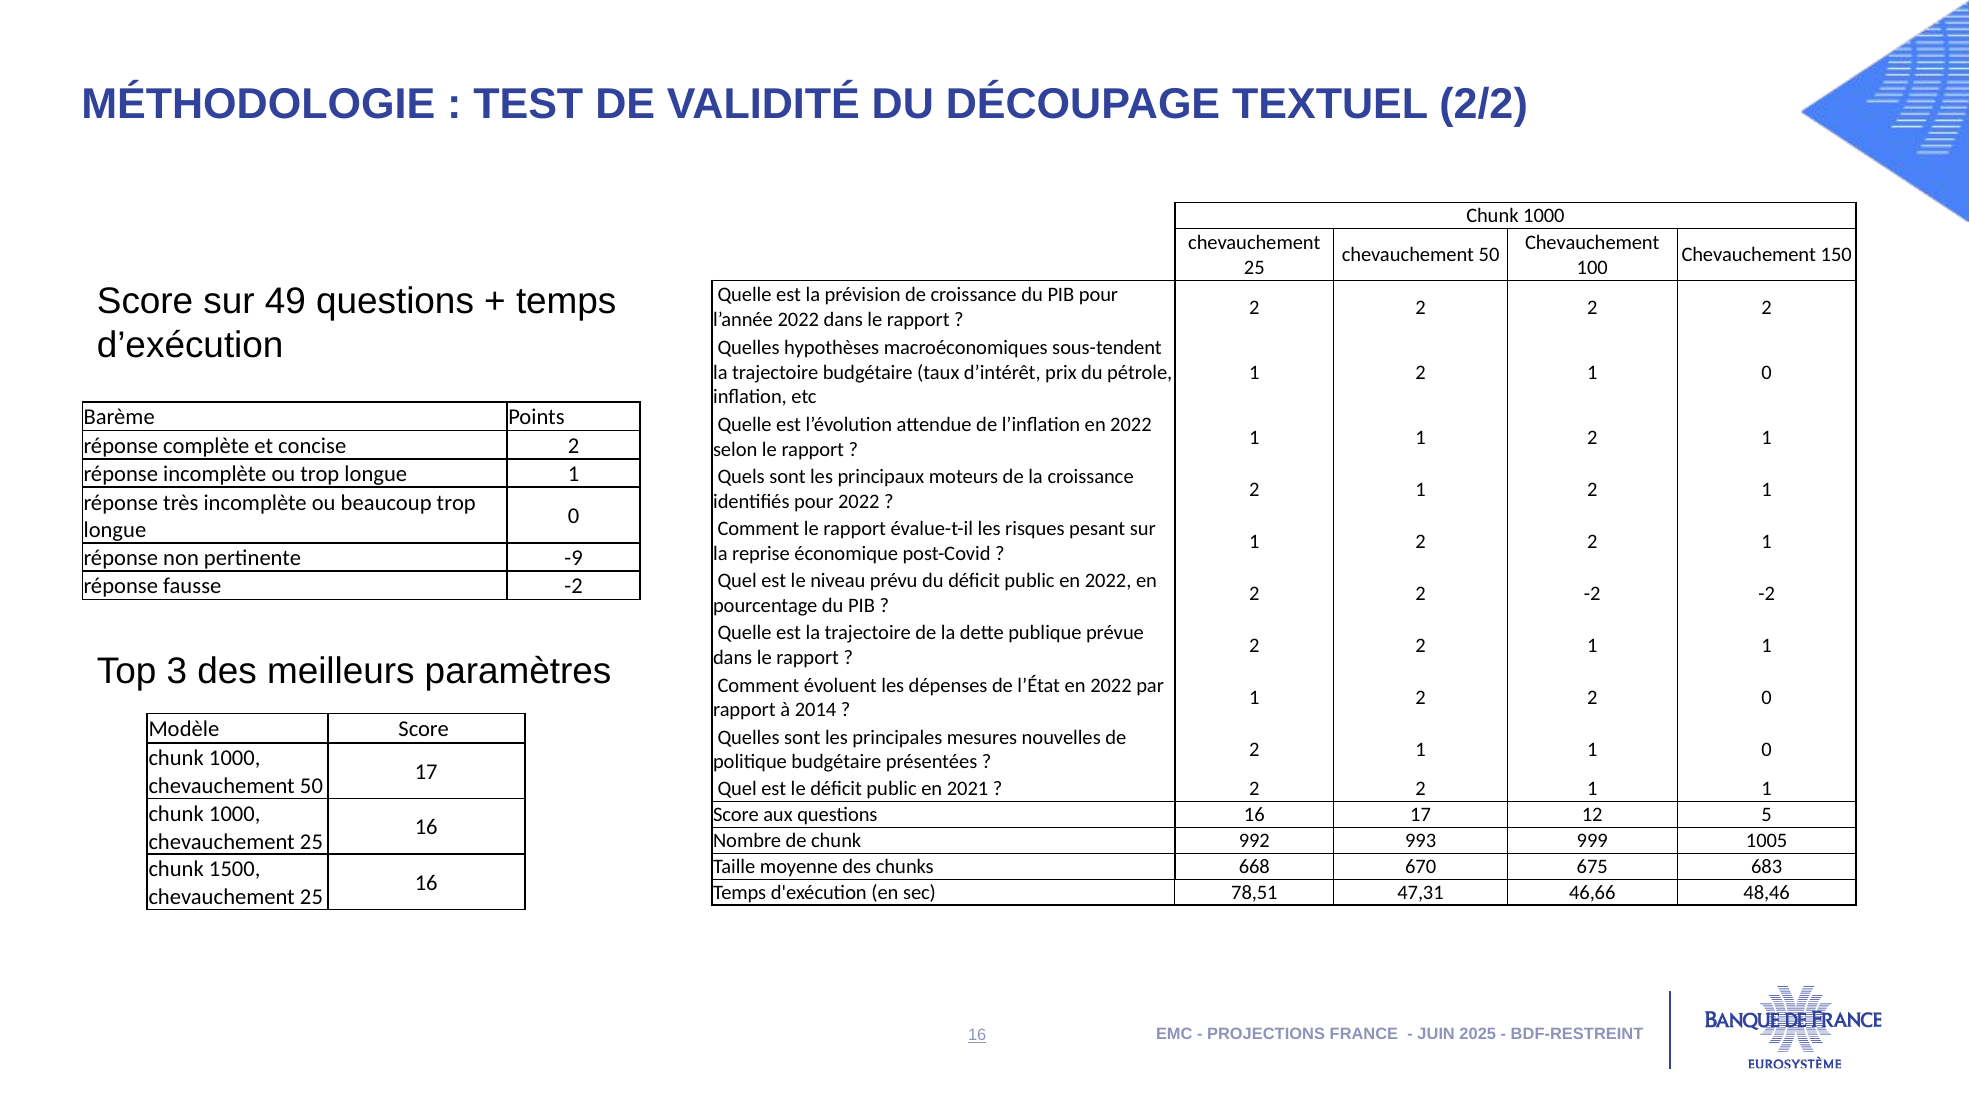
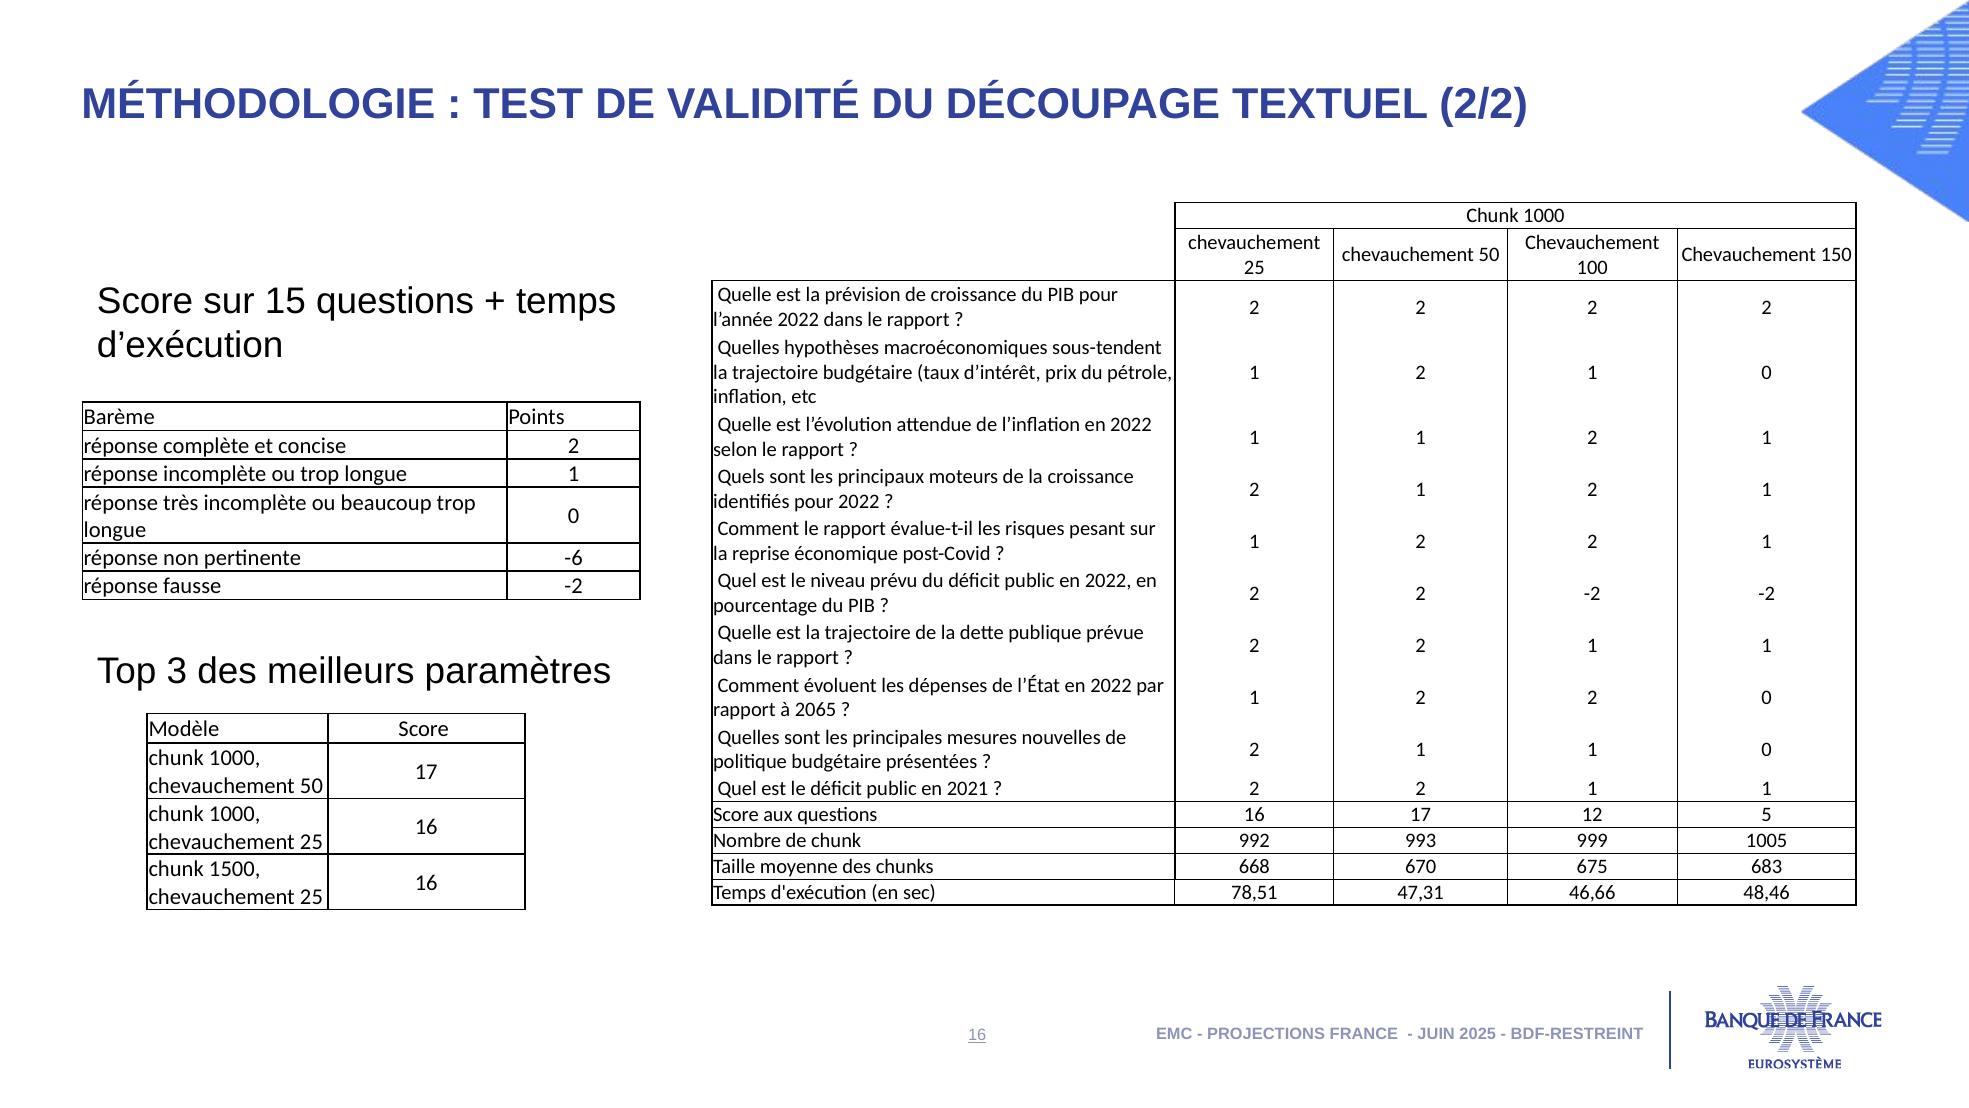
49: 49 -> 15 (285, 301)
-9: -9 -> -6 (574, 558)
2014: 2014 -> 2065 (816, 710)
